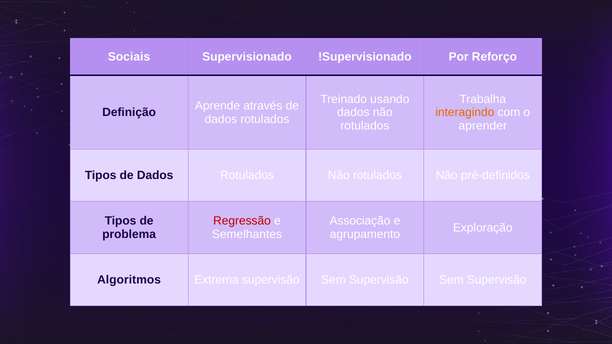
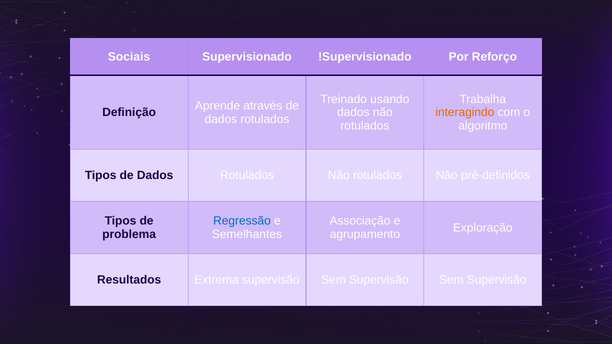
aprender: aprender -> algoritmo (483, 126)
Regressão colour: red -> blue (242, 221)
Algoritmos: Algoritmos -> Resultados (129, 280)
